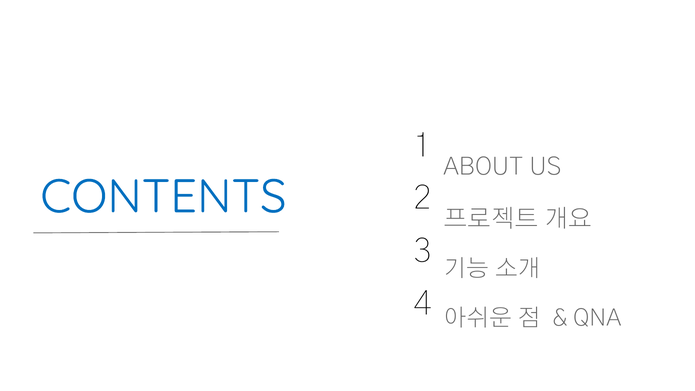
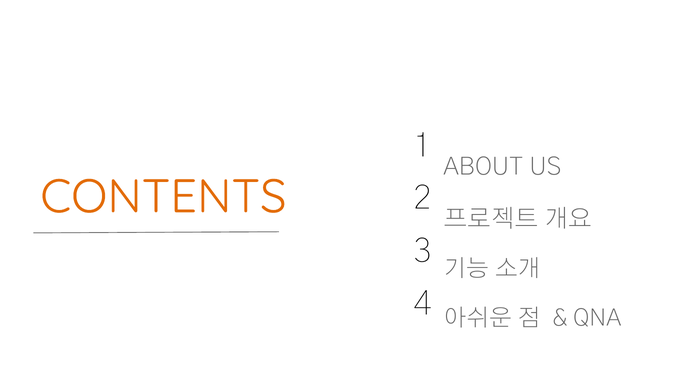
CONTENTS colour: blue -> orange (163, 197)
